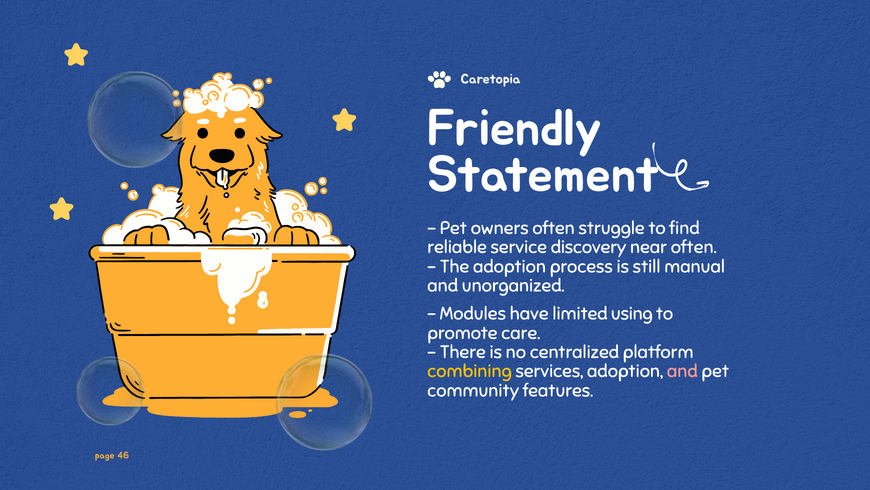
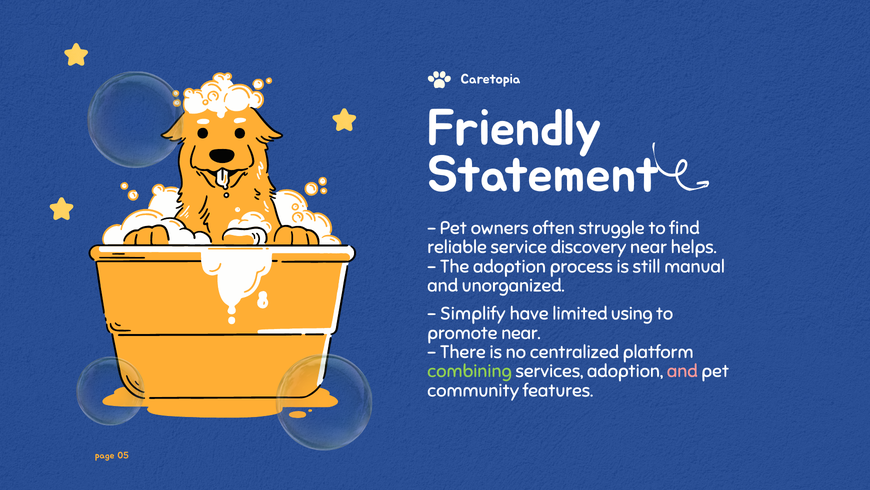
near often: often -> helps (694, 247)
Modules: Modules -> Simplify (473, 314)
promote care: care -> near (521, 333)
combining colour: yellow -> light green (470, 371)
46: 46 -> 05 (123, 455)
